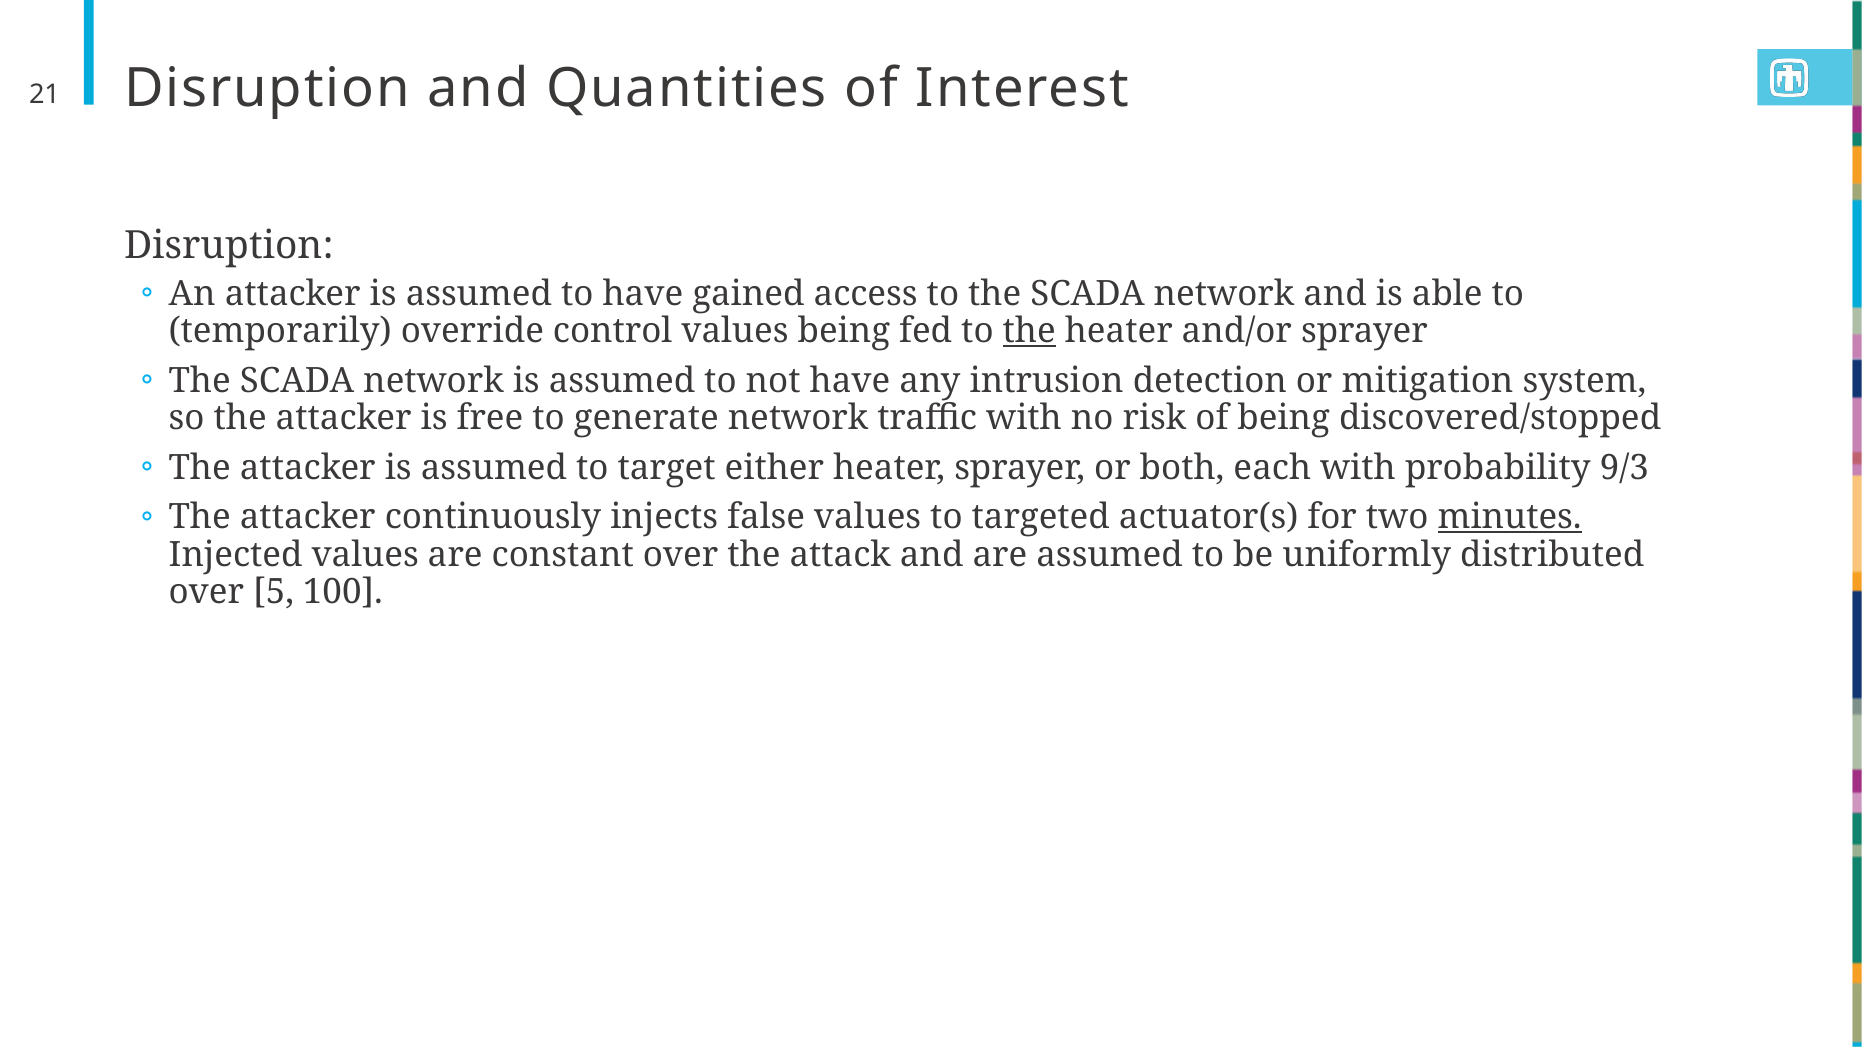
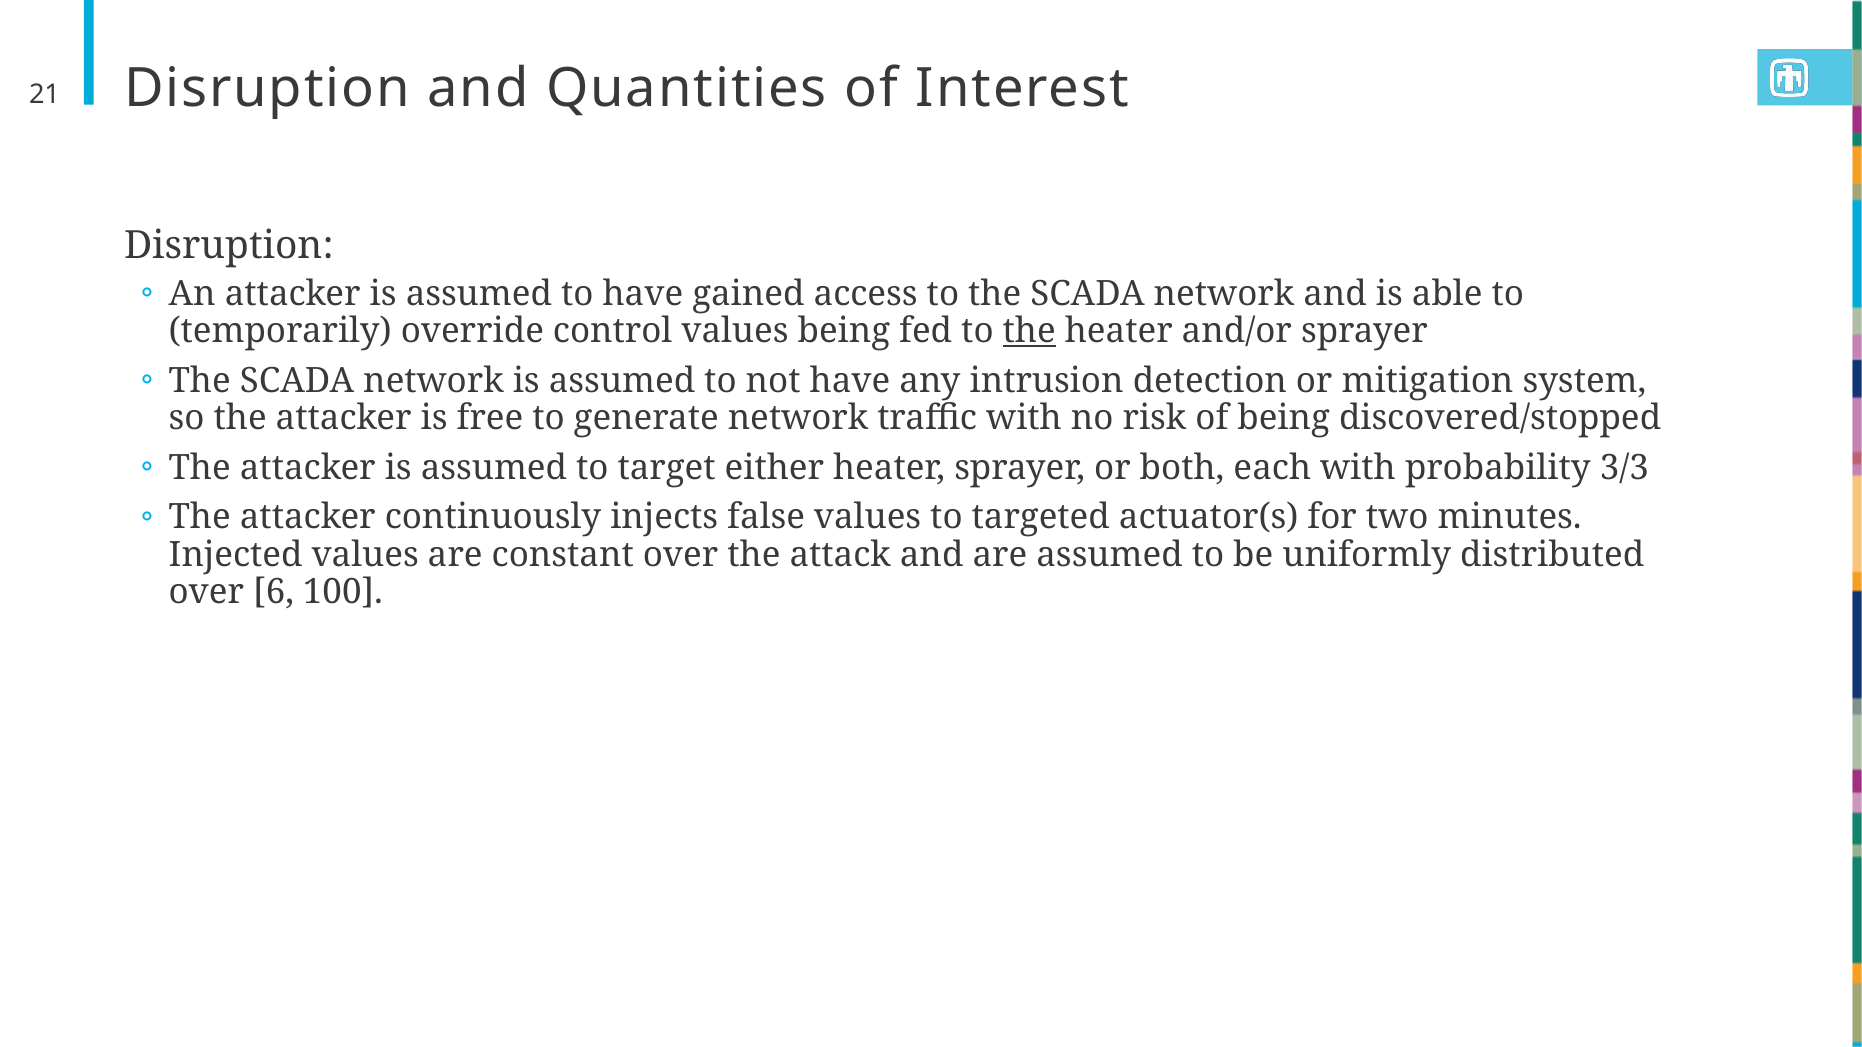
9/3: 9/3 -> 3/3 (1624, 468)
minutes underline: present -> none (1510, 517)
5: 5 -> 6 (274, 593)
